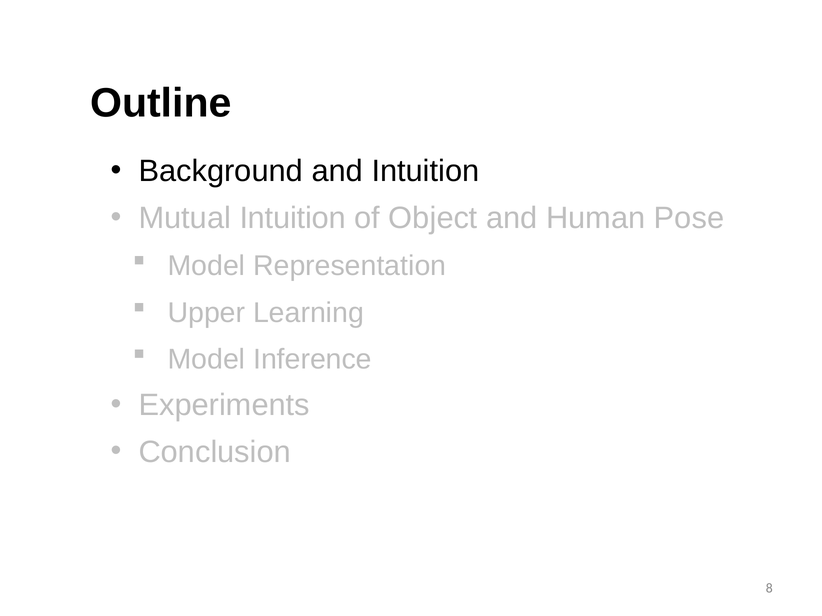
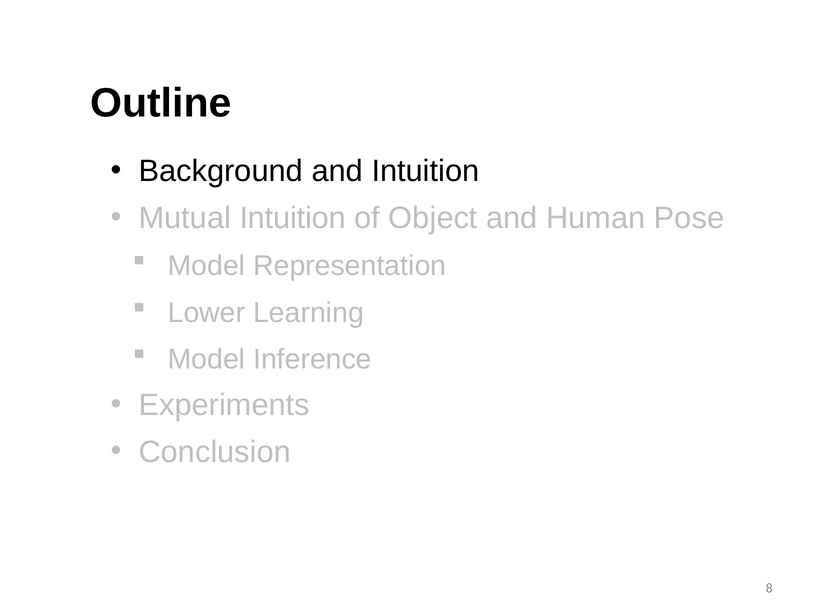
Upper: Upper -> Lower (206, 313)
